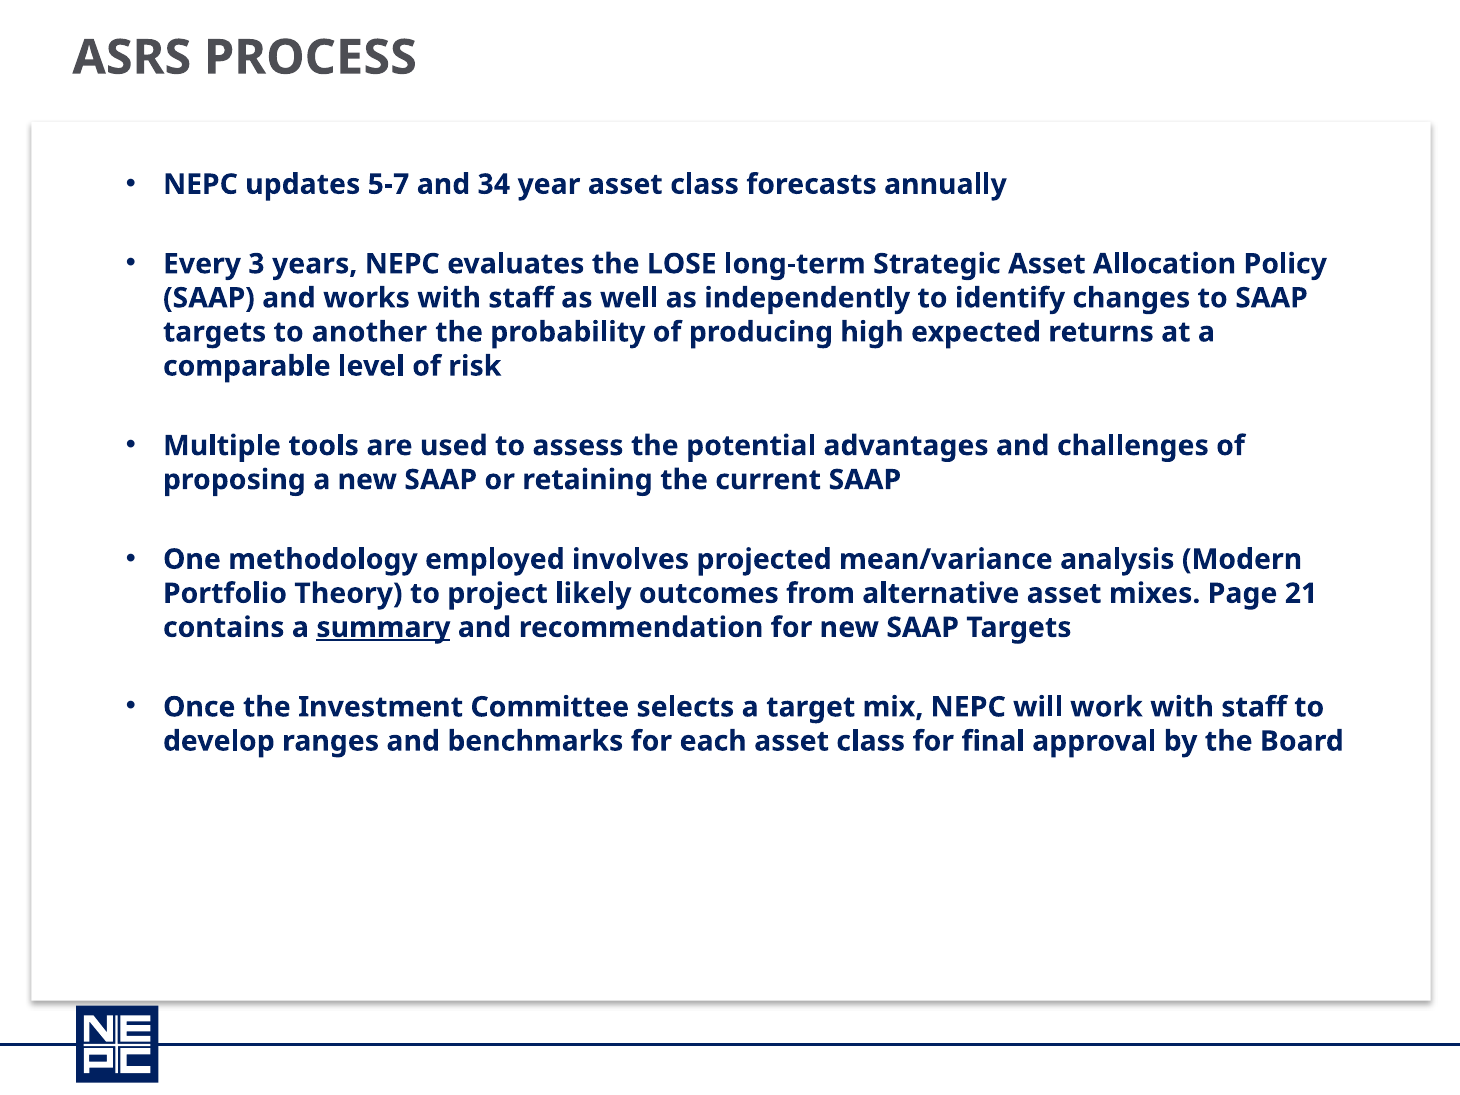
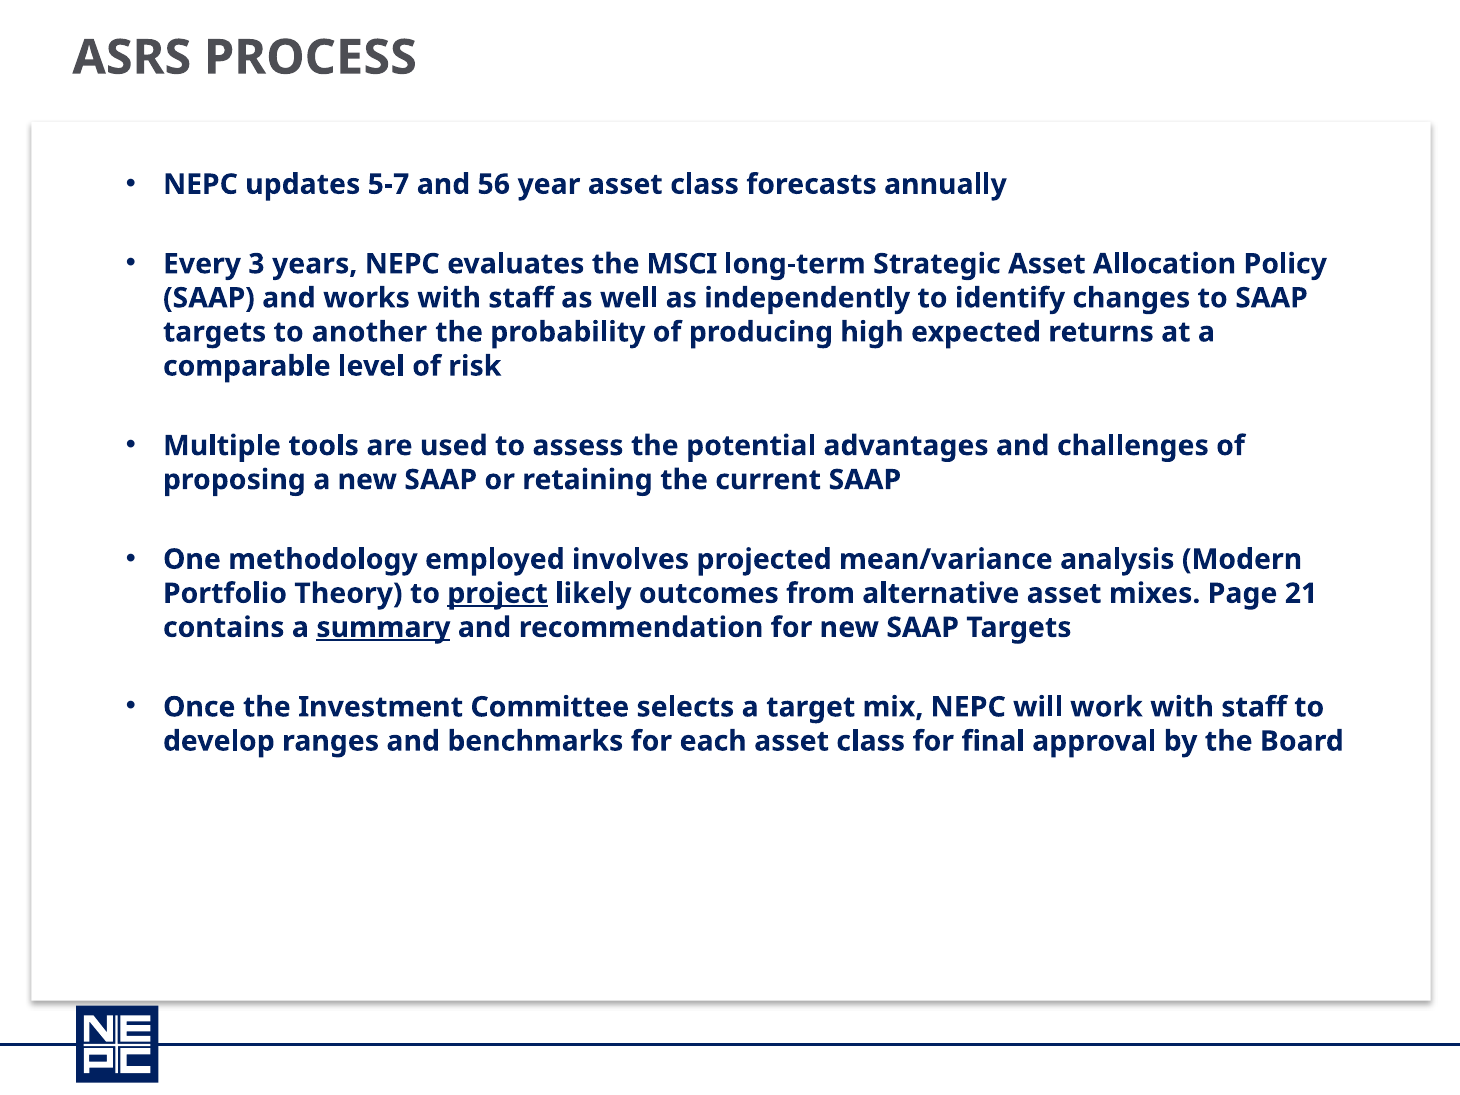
34: 34 -> 56 (494, 184)
LOSE: LOSE -> MSCI (682, 264)
project underline: none -> present (498, 593)
